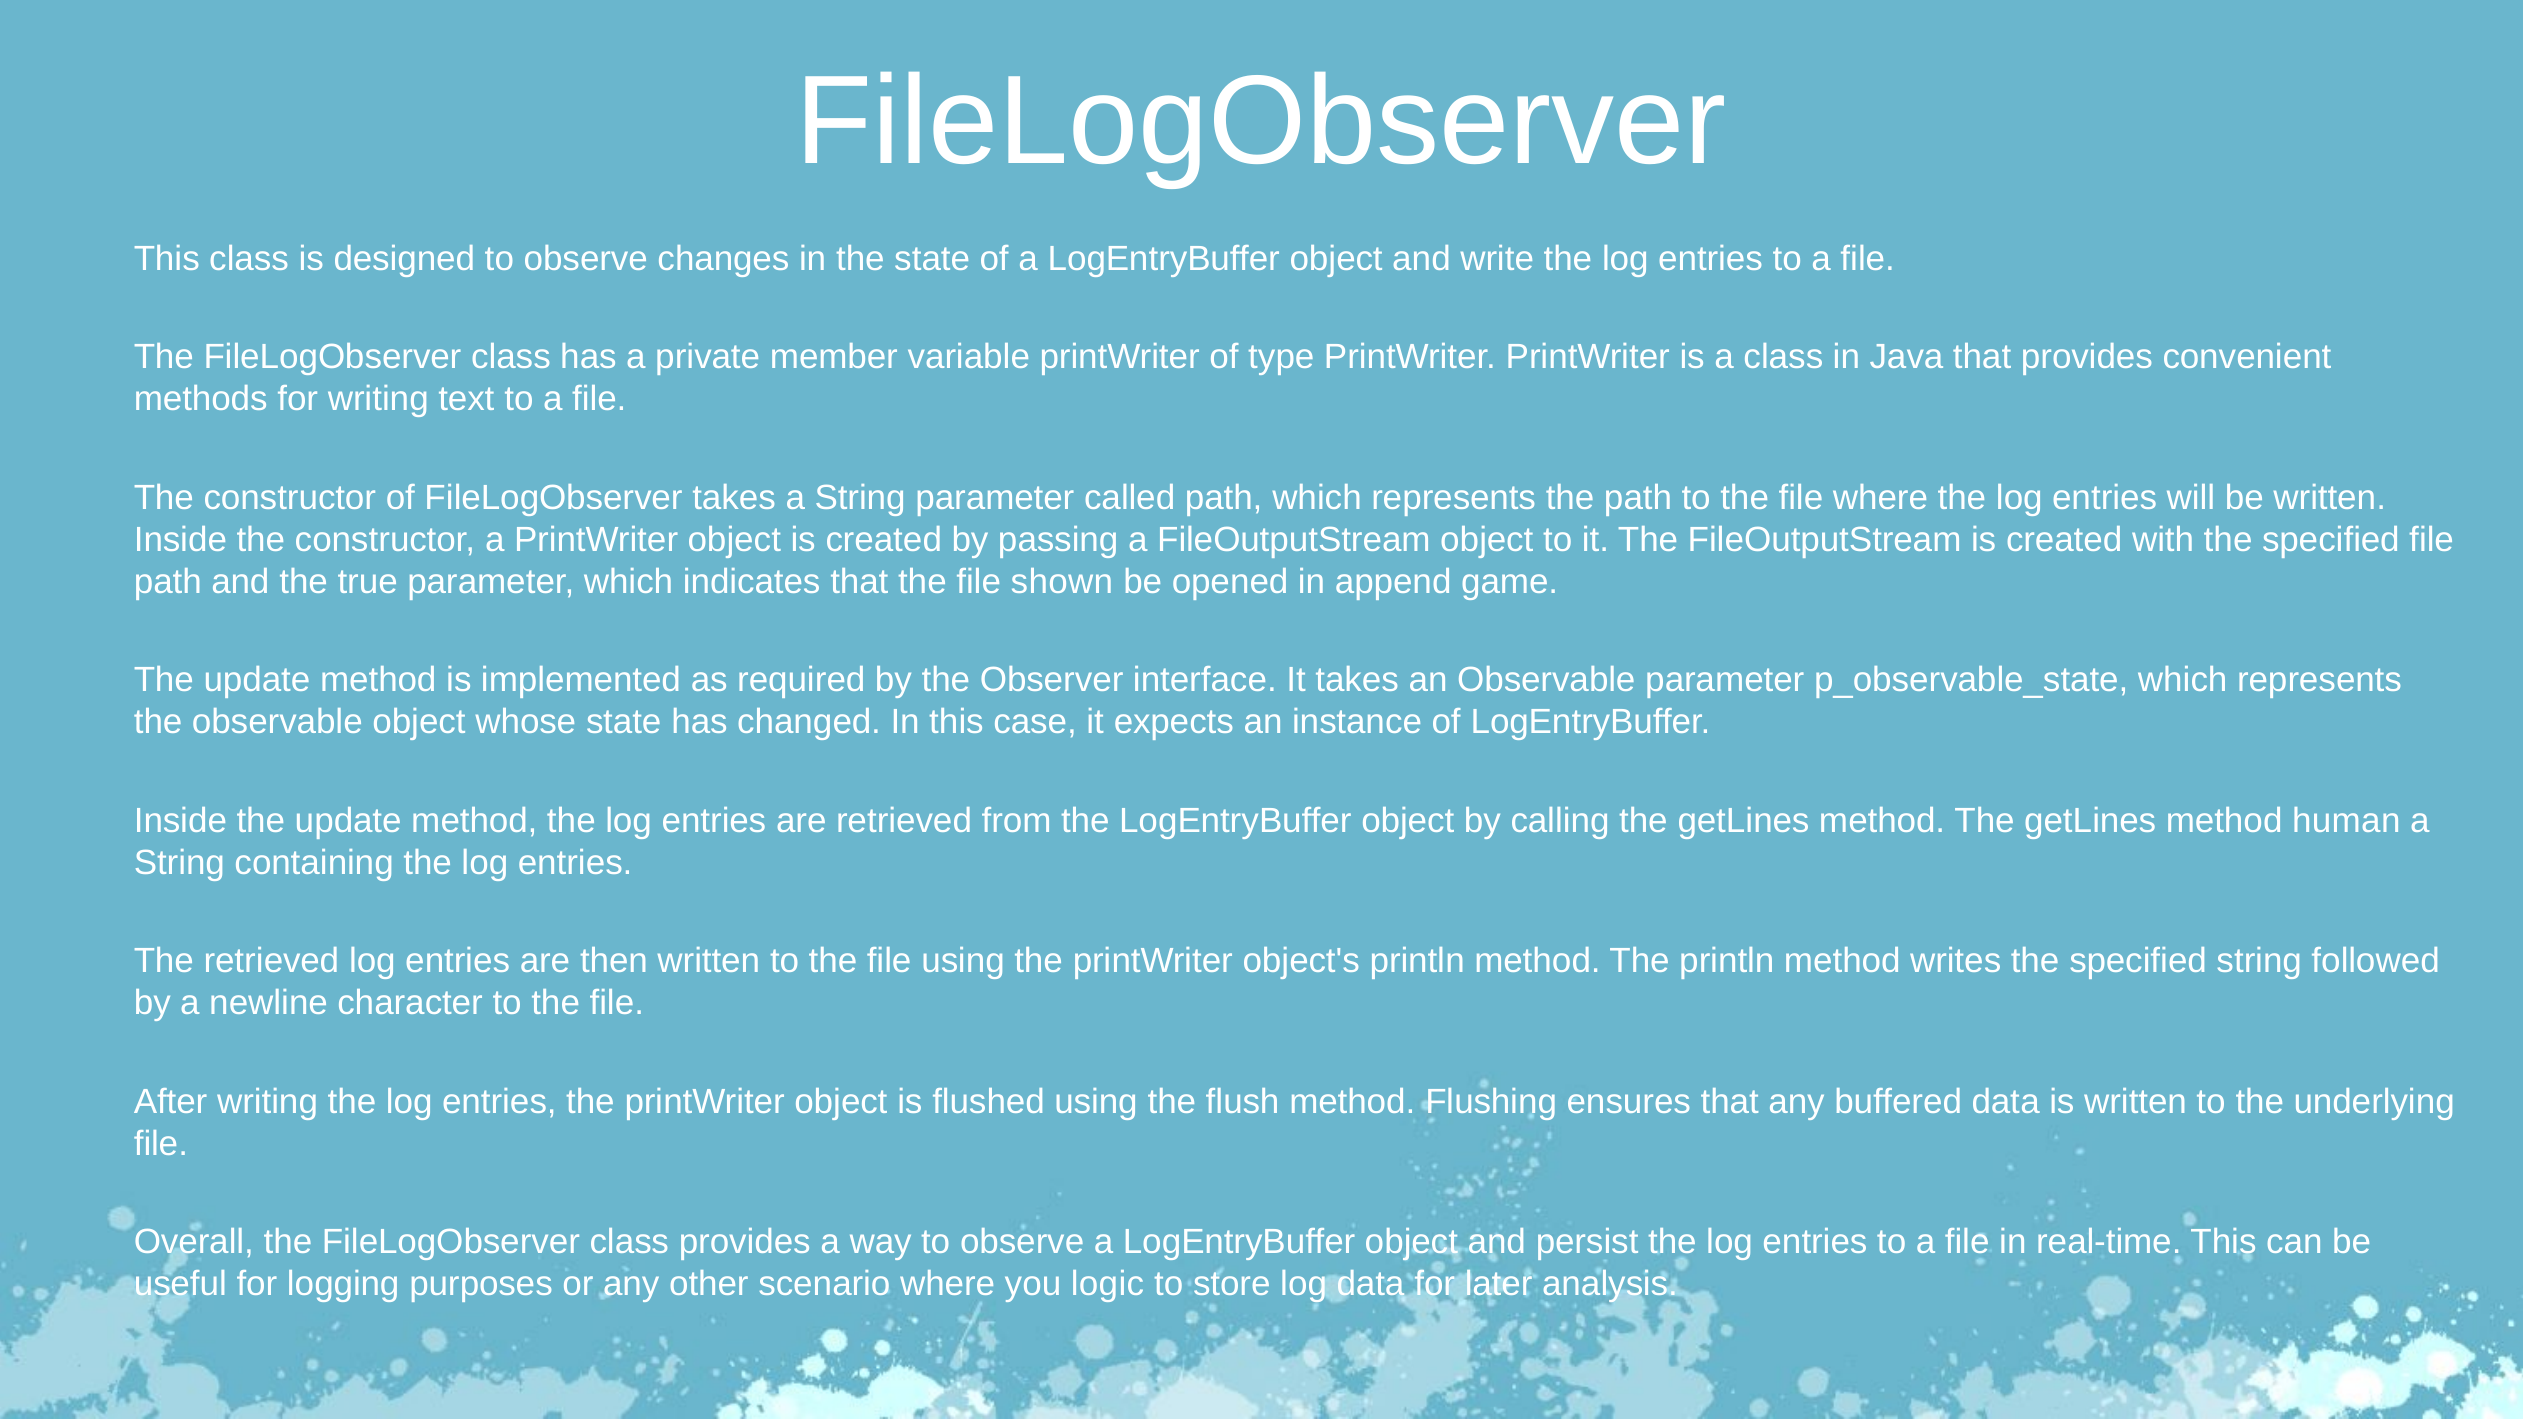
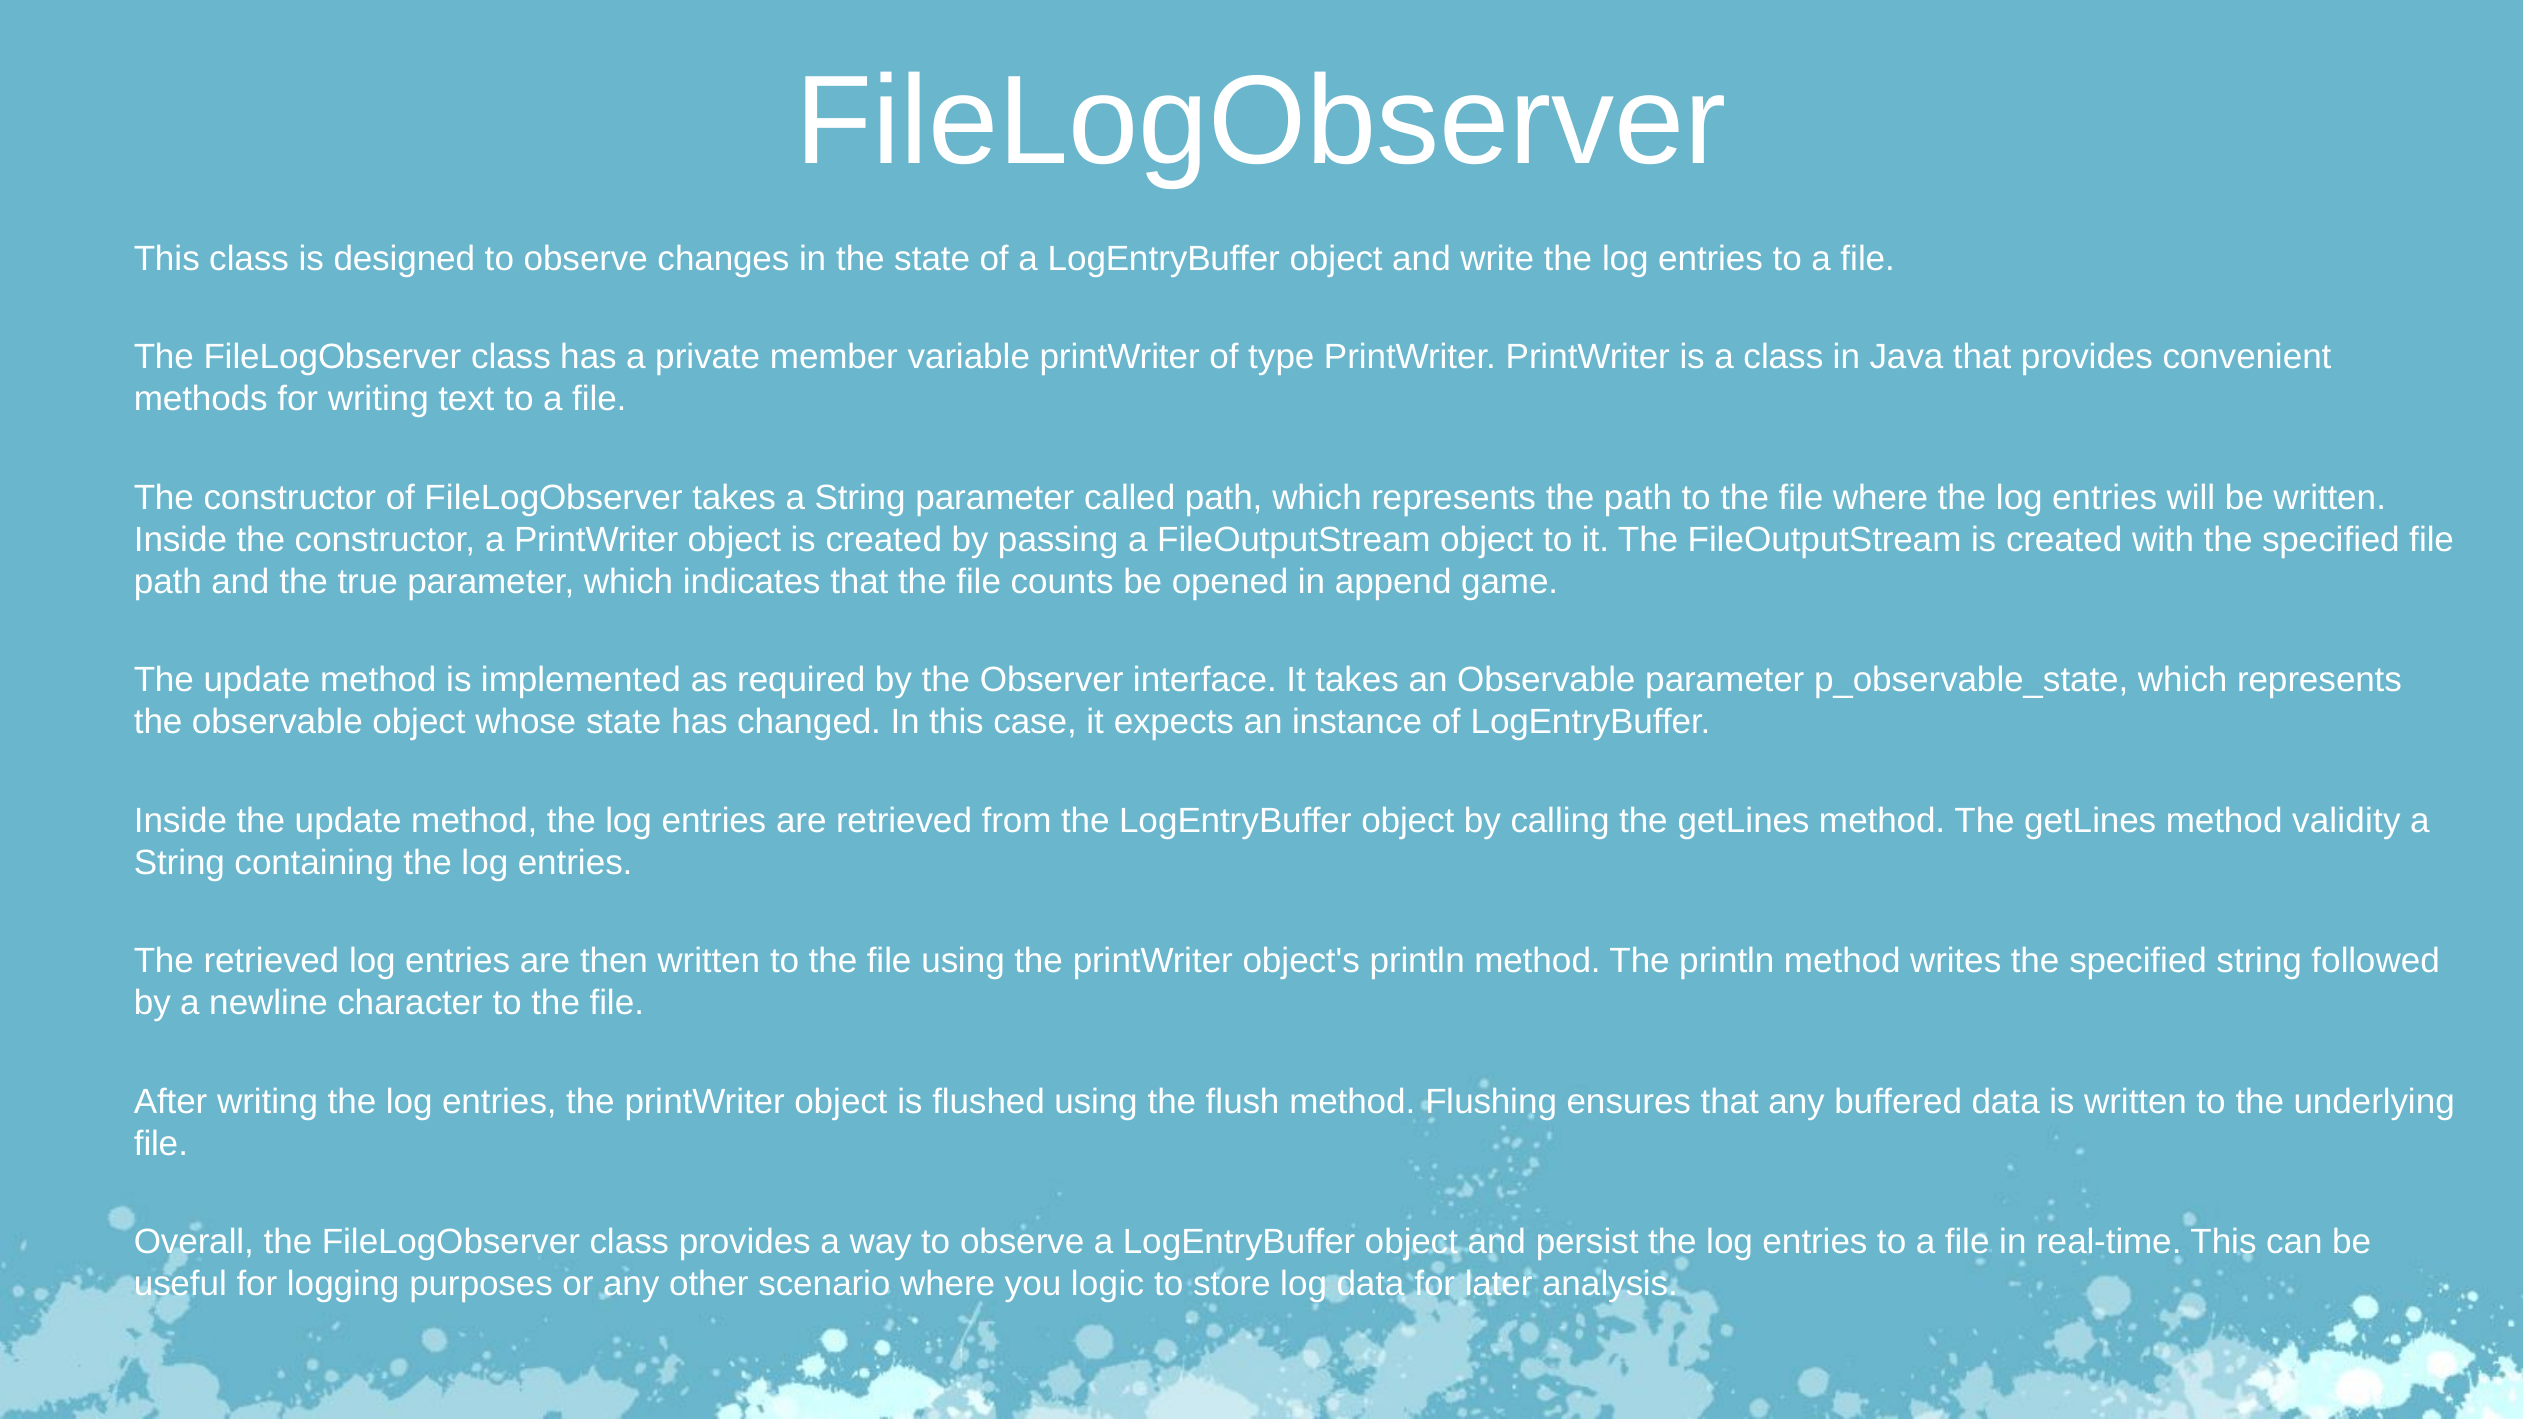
shown: shown -> counts (1062, 582)
human: human -> validity (2346, 821)
